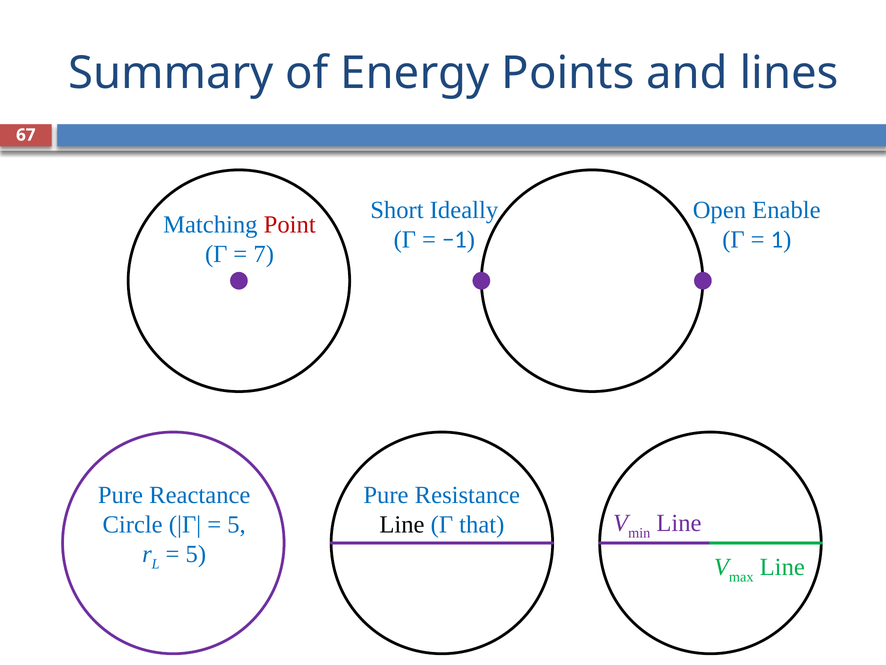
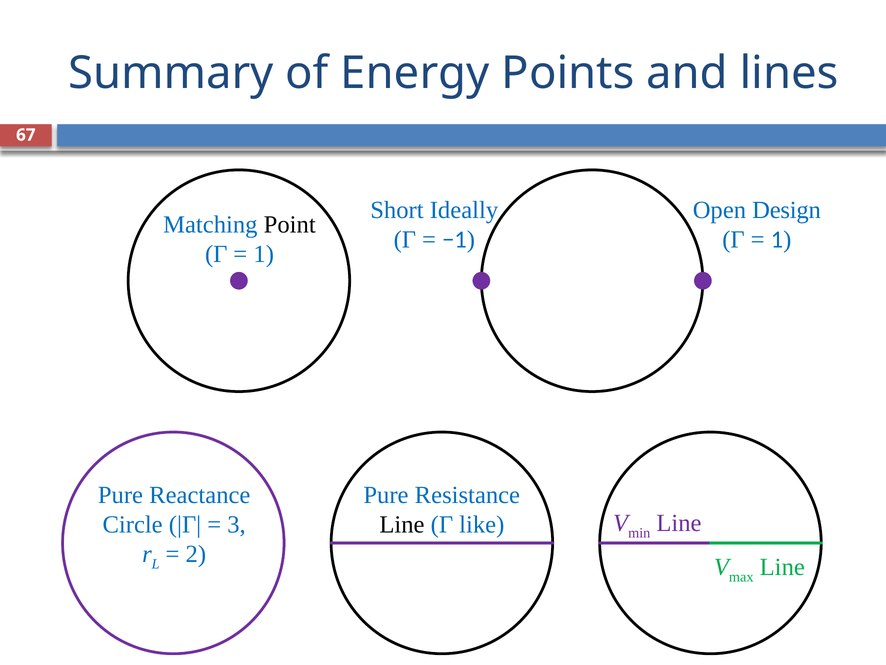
Enable: Enable -> Design (787, 210)
Point colour: red -> black (290, 224)
7: 7 -> 1 (264, 254)
5: 5 -> 3 (237, 524)
that: that -> like (482, 524)
5: 5 -> 2 (196, 554)
